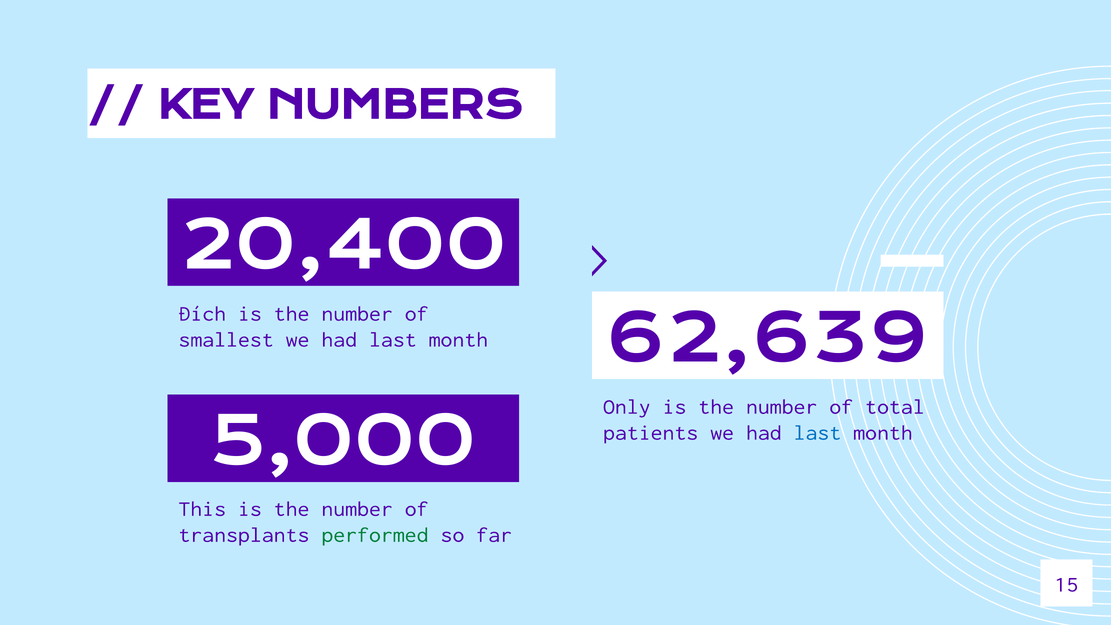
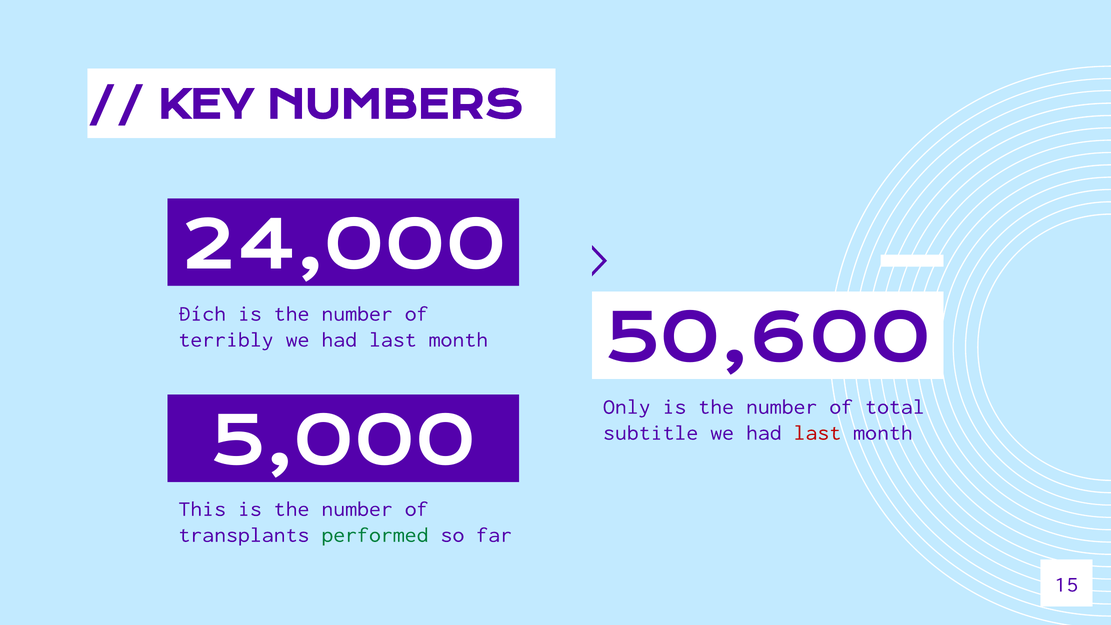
20,400: 20,400 -> 24,000 (343, 247)
62,639: 62,639 -> 50,600 (768, 340)
smallest: smallest -> terribly (226, 339)
patients: patients -> subtitle (651, 433)
last colour: blue -> red (817, 433)
